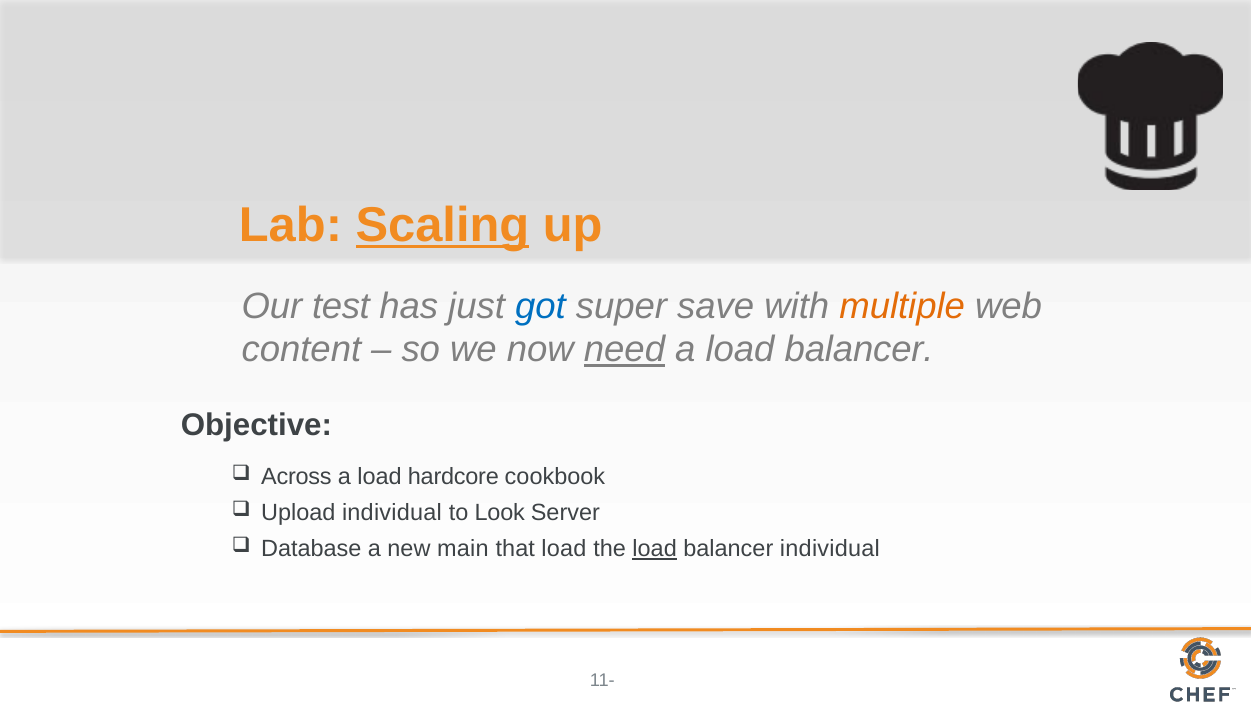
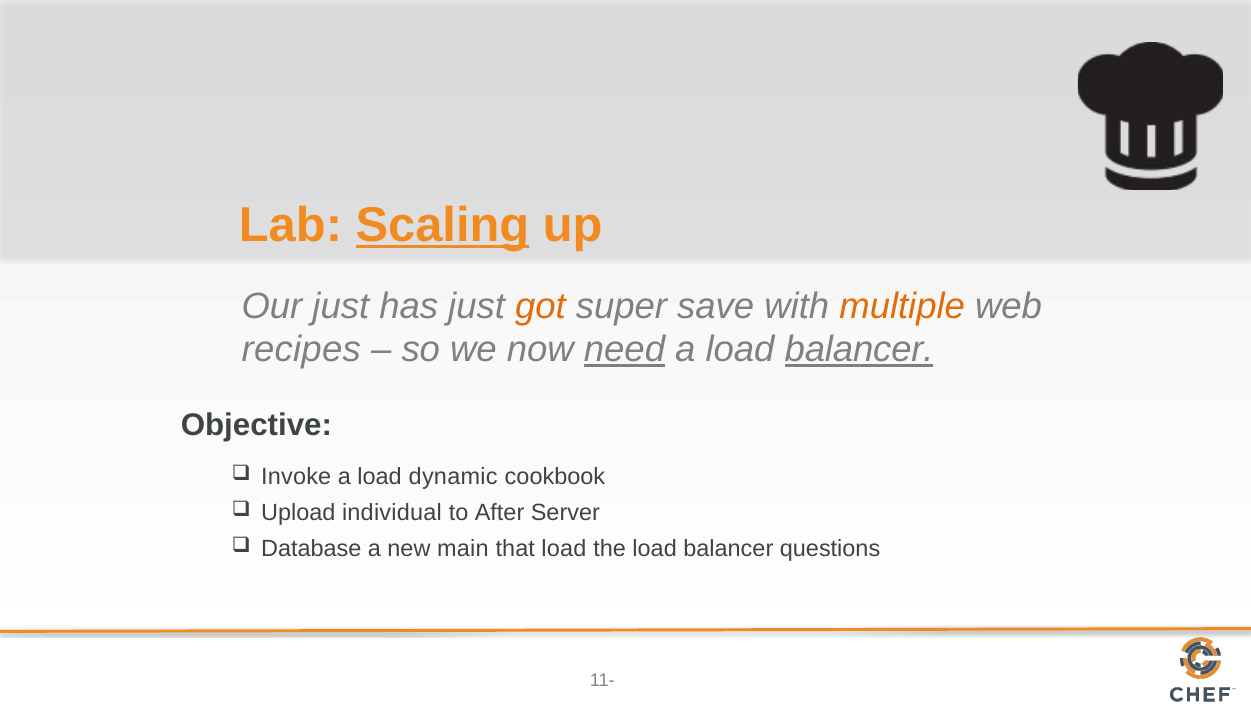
Our test: test -> just (341, 306)
got colour: blue -> orange (540, 306)
content: content -> recipes (301, 350)
balancer underline: none -> present (859, 350)
Across: Across -> Invoke (296, 477)
hardcore: hardcore -> dynamic (453, 477)
Look: Look -> After (500, 513)
load underline: present -> none (655, 549)
balancer individual: individual -> questions (830, 549)
